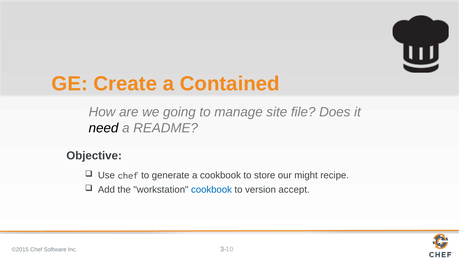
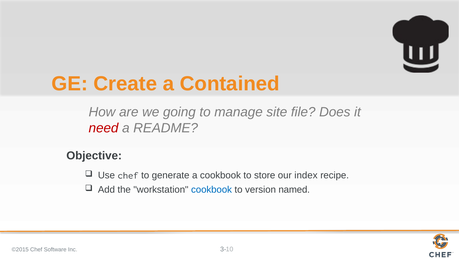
need colour: black -> red (104, 128)
might: might -> index (306, 176)
accept: accept -> named (294, 190)
